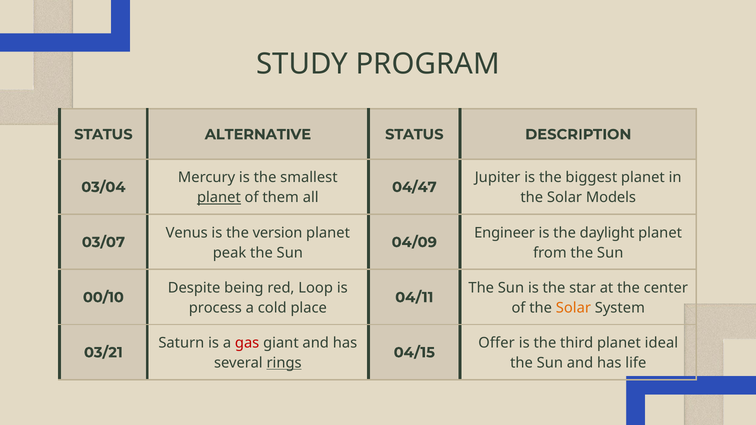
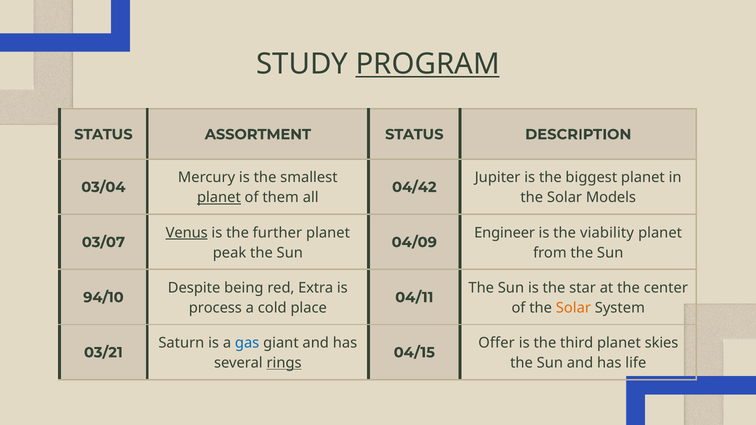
PROGRAM underline: none -> present (428, 64)
ALTERNATIVE: ALTERNATIVE -> ASSORTMENT (258, 135)
04/47: 04/47 -> 04/42 (414, 187)
Venus underline: none -> present (187, 233)
version: version -> further (277, 233)
daylight: daylight -> viability (607, 233)
Loop: Loop -> Extra (316, 288)
00/10: 00/10 -> 94/10 (103, 298)
gas colour: red -> blue (247, 343)
ideal: ideal -> skies (662, 343)
